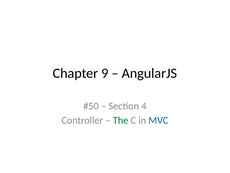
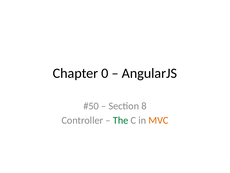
9: 9 -> 0 (105, 73)
4: 4 -> 8 (144, 106)
MVC colour: blue -> orange (158, 120)
